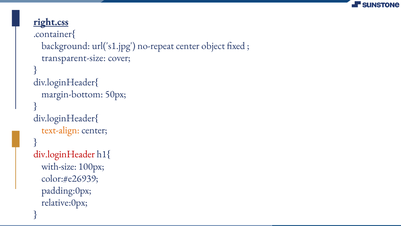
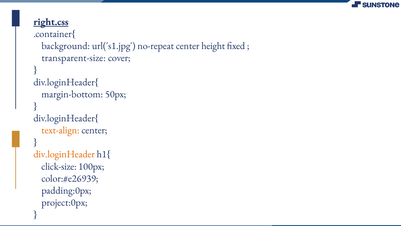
object: object -> height (213, 46)
div.loginHeader colour: red -> orange (64, 154)
with-size: with-size -> click-size (59, 166)
relative:0px: relative:0px -> project:0px (64, 202)
